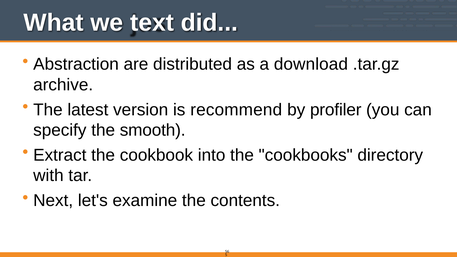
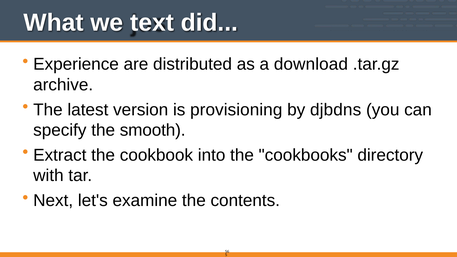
Abstraction: Abstraction -> Experience (76, 64)
recommend: recommend -> provisioning (236, 110)
profiler: profiler -> djbdns (336, 110)
